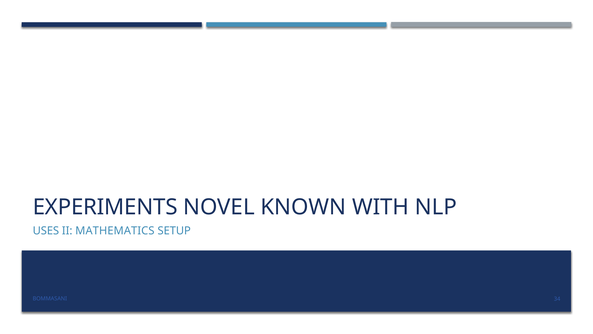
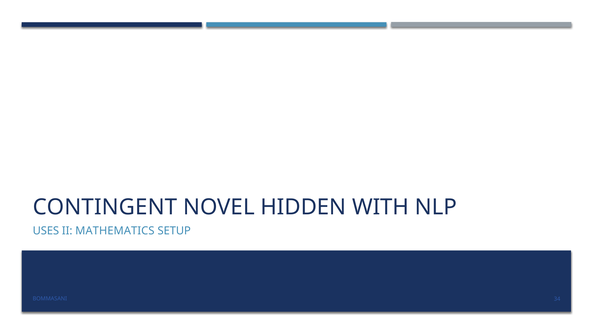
EXPERIMENTS: EXPERIMENTS -> CONTINGENT (105, 207)
KNOWN: KNOWN -> HIDDEN (303, 207)
